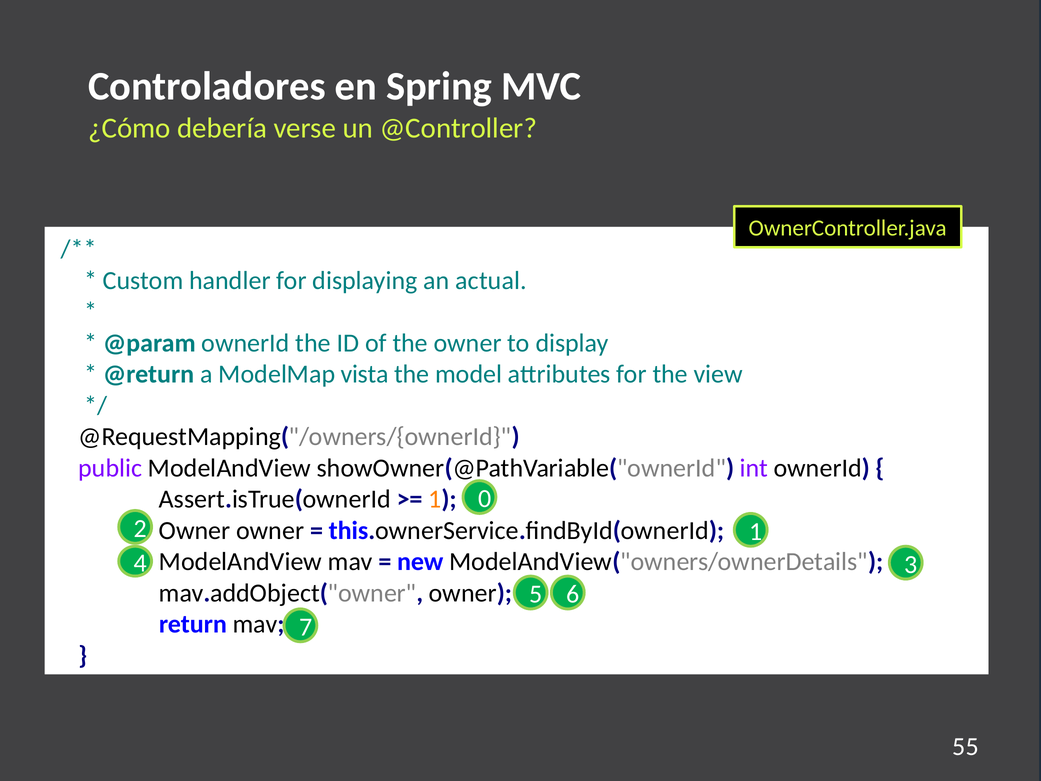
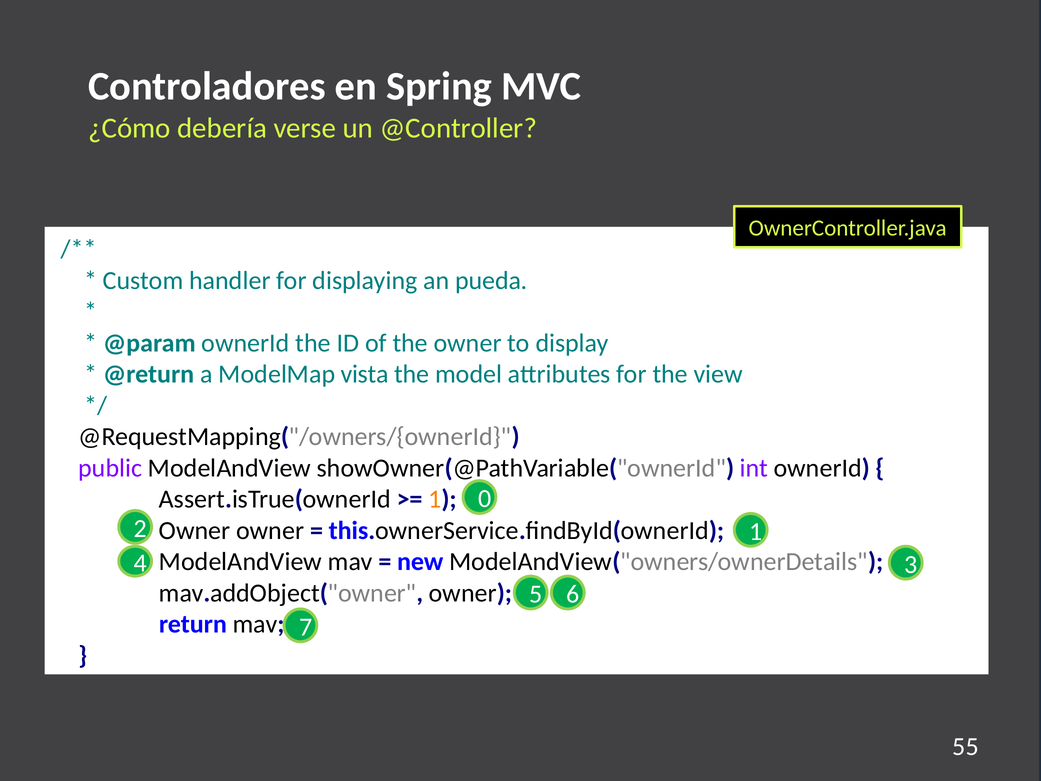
actual: actual -> pueda (491, 280)
